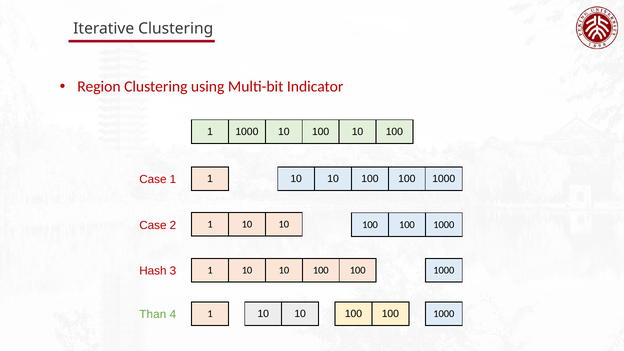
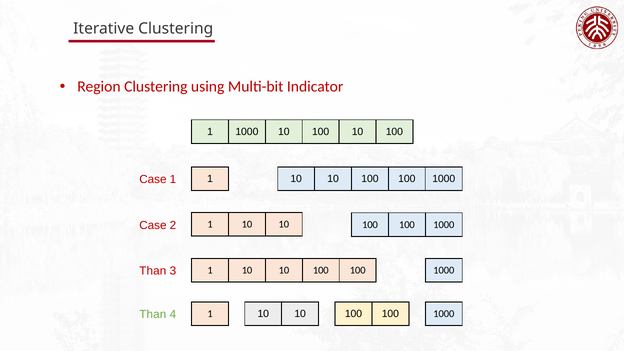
Hash: Hash -> Than (153, 271)
